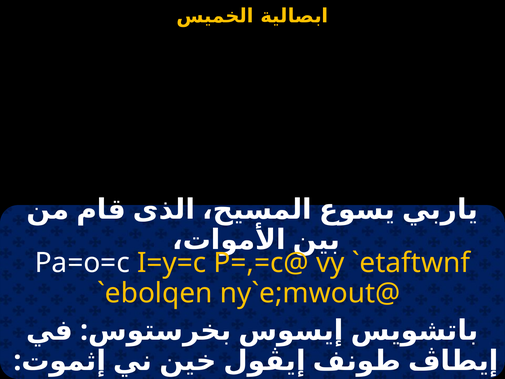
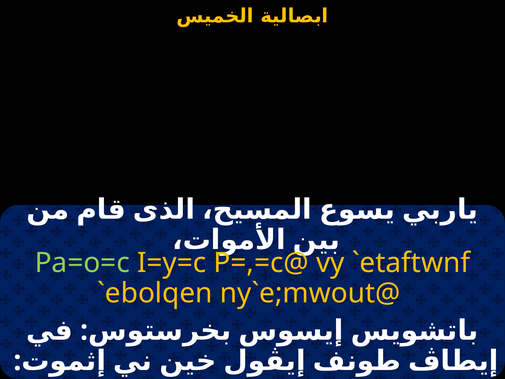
Pa=o=c colour: white -> light green (82, 263)
